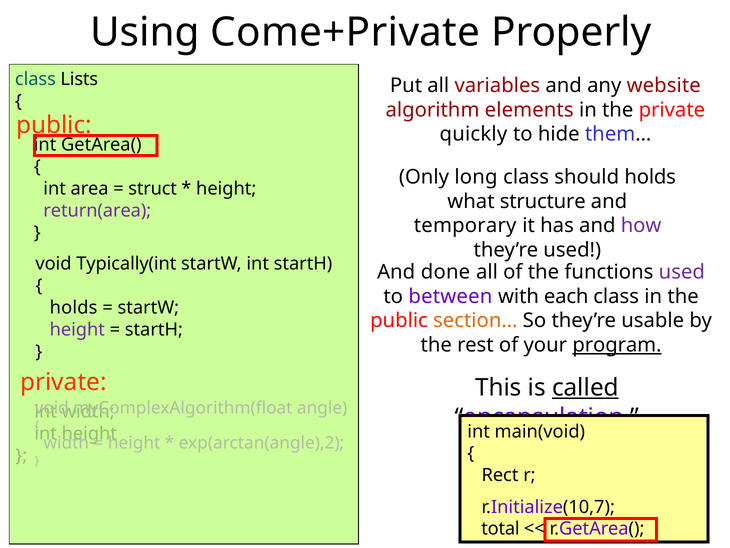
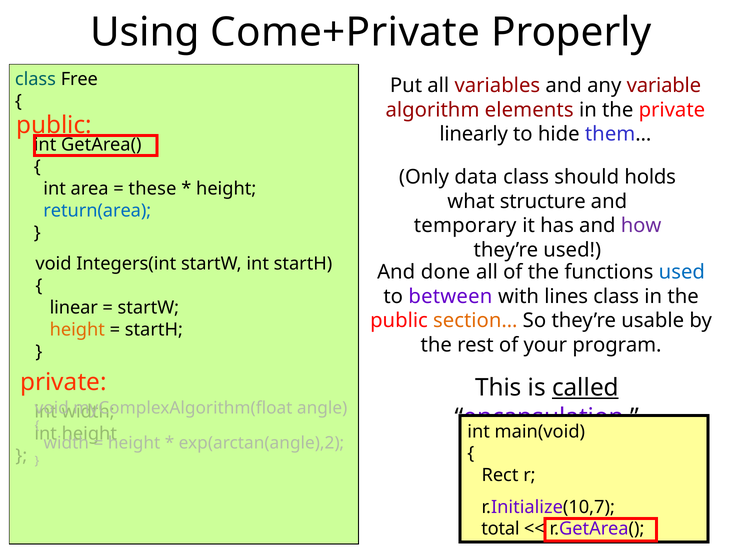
Lists: Lists -> Free (79, 79)
website: website -> variable (664, 85)
quickly: quickly -> linearly (474, 134)
long: long -> data (476, 177)
struct: struct -> these (152, 189)
return(area colour: purple -> blue (97, 210)
Typically(int: Typically(int -> Integers(int (126, 264)
used colour: purple -> blue (682, 272)
each: each -> lines (566, 296)
holds: holds -> linear (74, 307)
height colour: purple -> orange (77, 329)
program underline: present -> none (617, 345)
